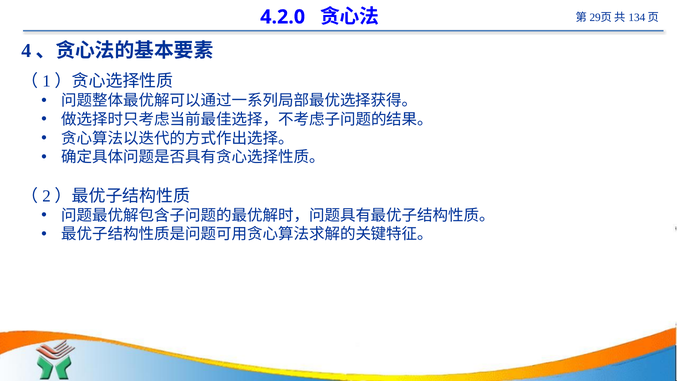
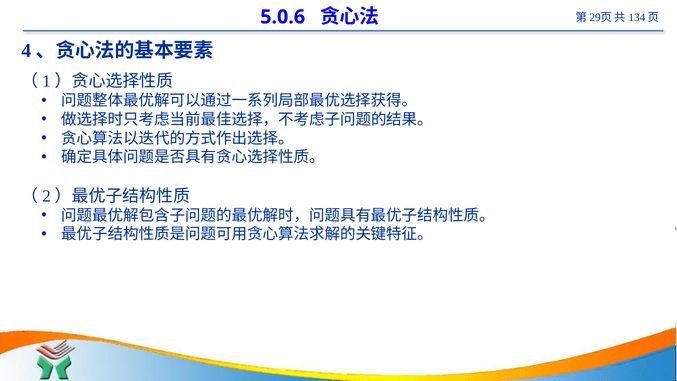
4.2.0: 4.2.0 -> 5.0.6 (283, 17)
